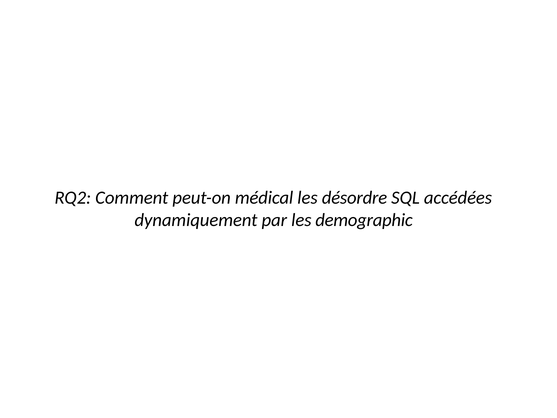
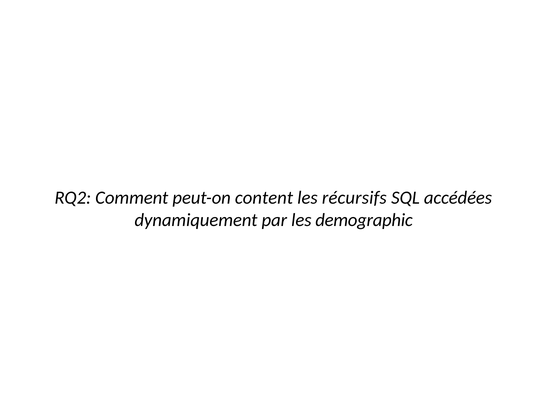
médical: médical -> content (264, 197)
désordre: désordre -> récursifs (354, 197)
